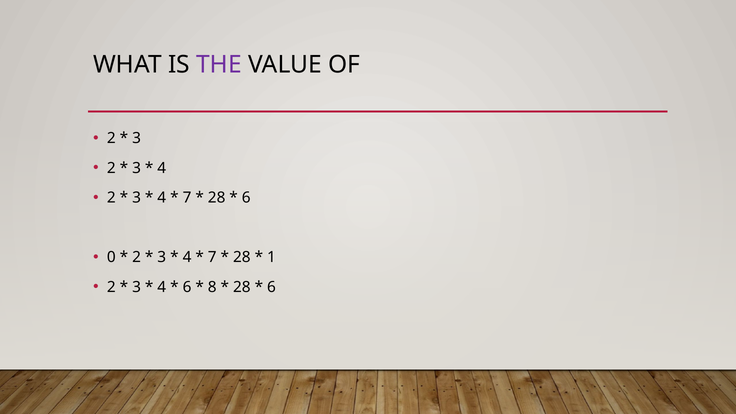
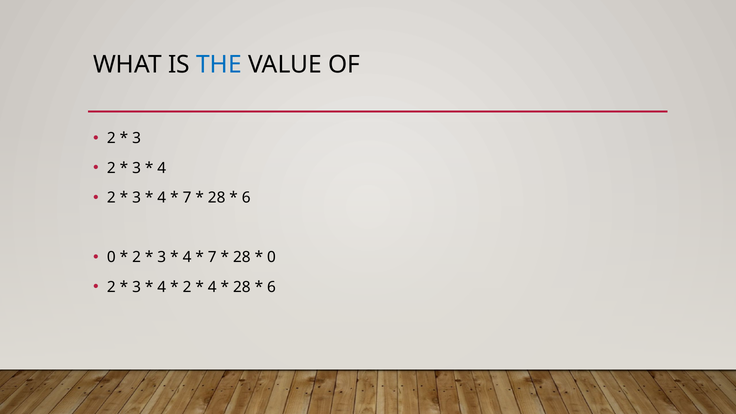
THE colour: purple -> blue (219, 64)
1: 1 -> 0 (271, 257)
6: 6 -> 2 (187, 287)
8: 8 -> 4 (212, 287)
